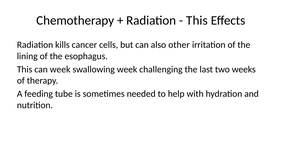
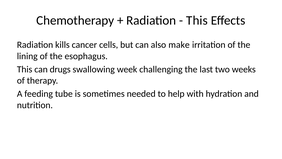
other: other -> make (179, 45)
can week: week -> drugs (60, 69)
